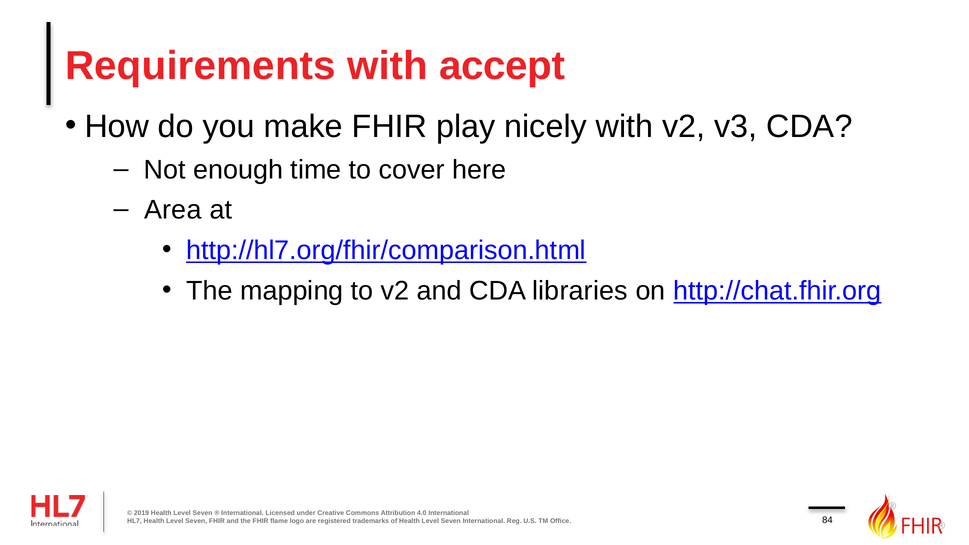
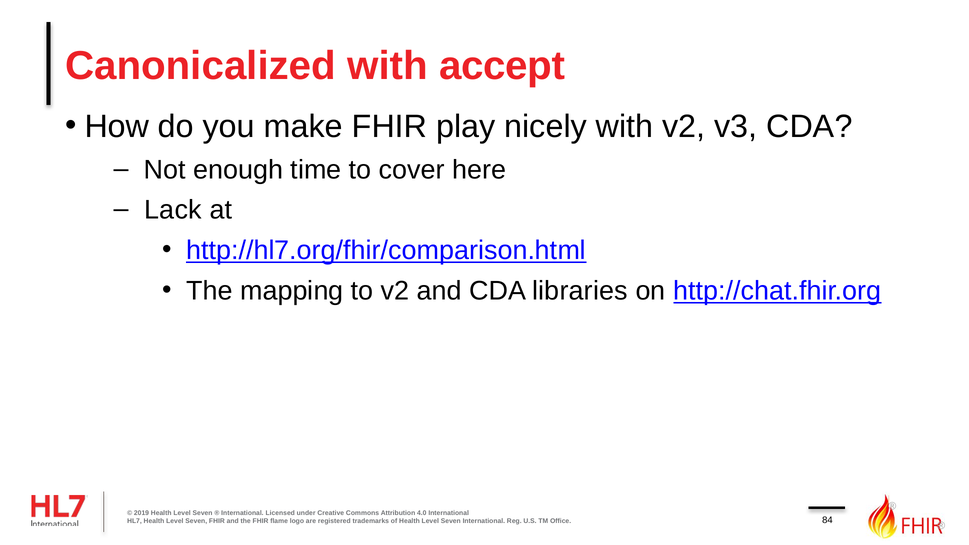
Requirements: Requirements -> Canonicalized (201, 66)
Area: Area -> Lack (173, 210)
